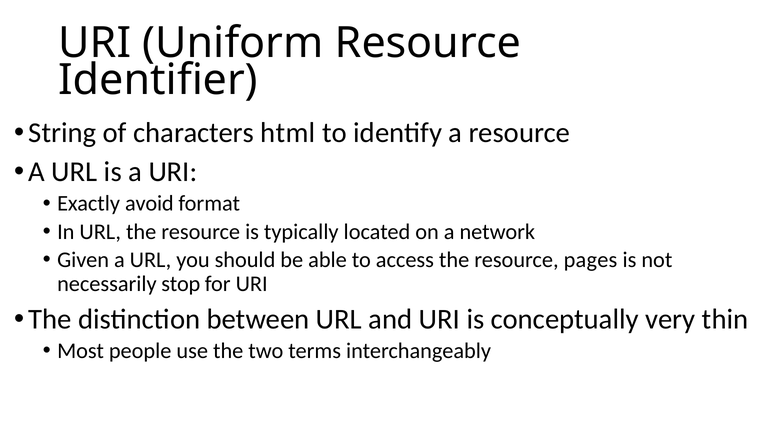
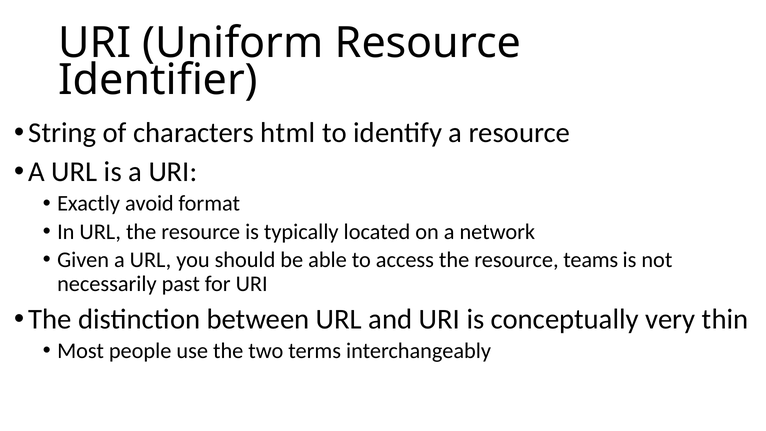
pages: pages -> teams (591, 260)
stop: stop -> past (181, 284)
